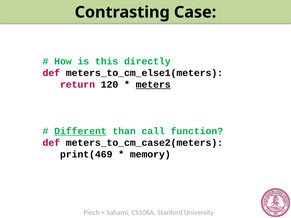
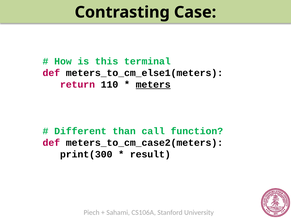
directly: directly -> terminal (147, 61)
120: 120 -> 110 (110, 85)
Different underline: present -> none (80, 131)
print(469: print(469 -> print(300 (86, 154)
memory: memory -> result (150, 154)
